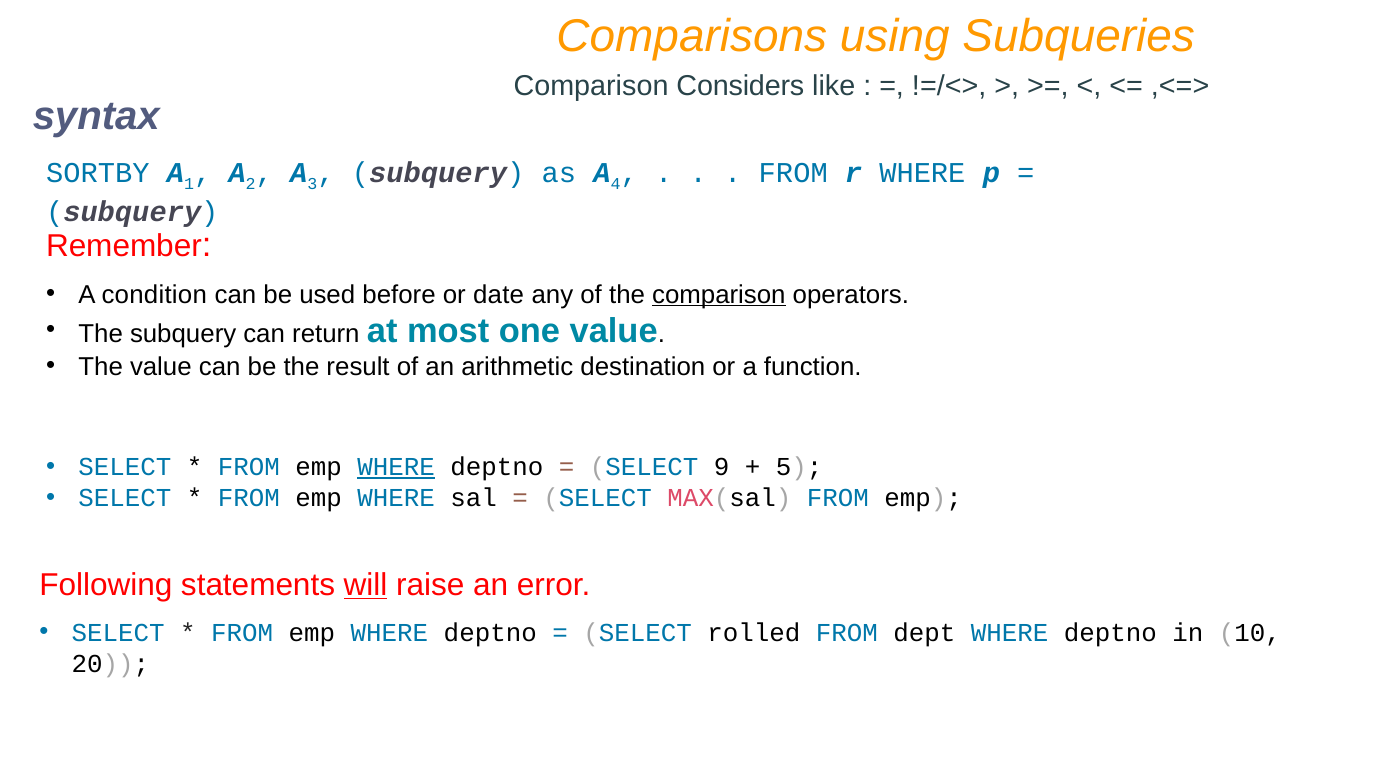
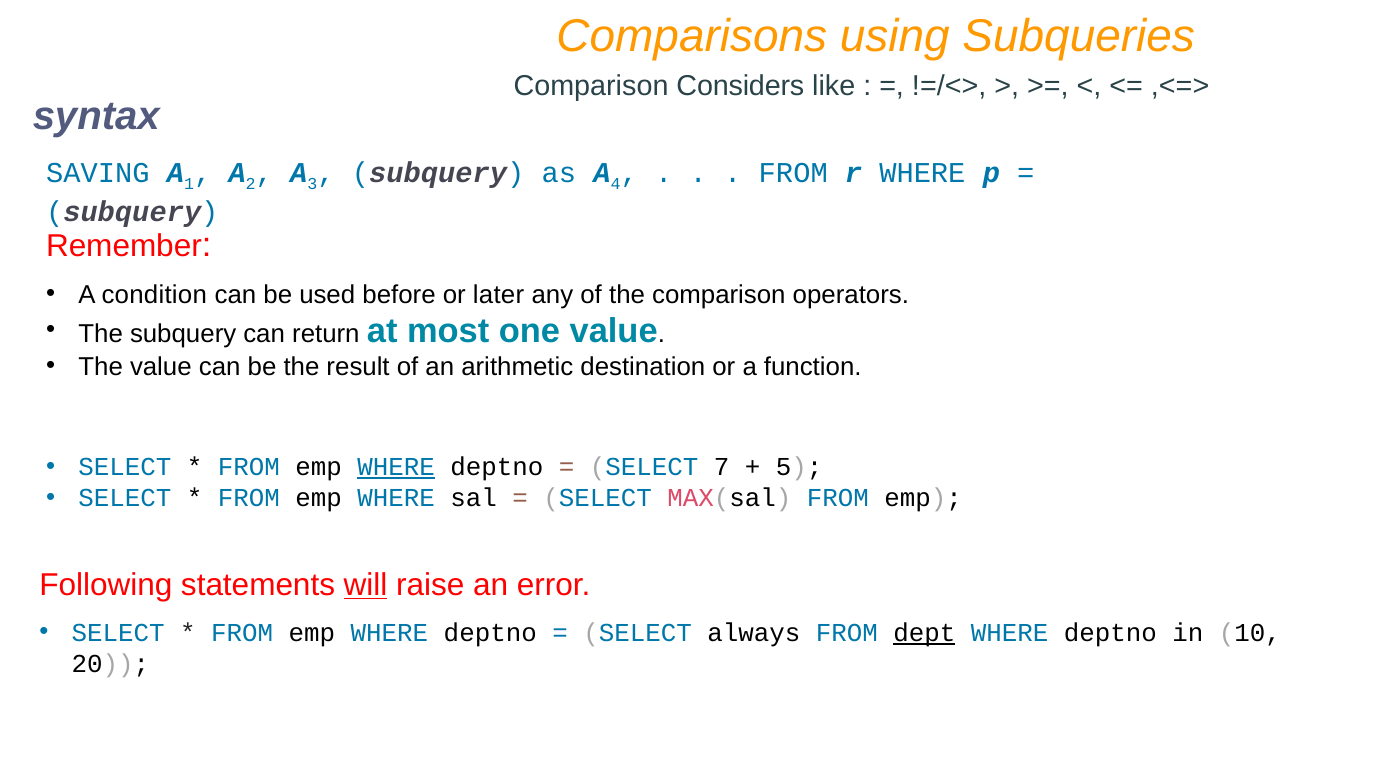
SORTBY: SORTBY -> SAVING (98, 173)
date: date -> later (499, 295)
comparison underline: present -> none (719, 295)
9: 9 -> 7 (722, 467)
rolled: rolled -> always (754, 633)
dept underline: none -> present (924, 633)
